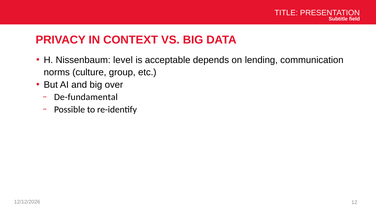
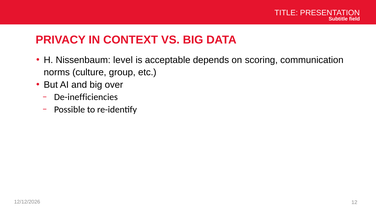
lending: lending -> scoring (261, 60)
De-fundamental: De-fundamental -> De-inefficiencies (86, 97)
